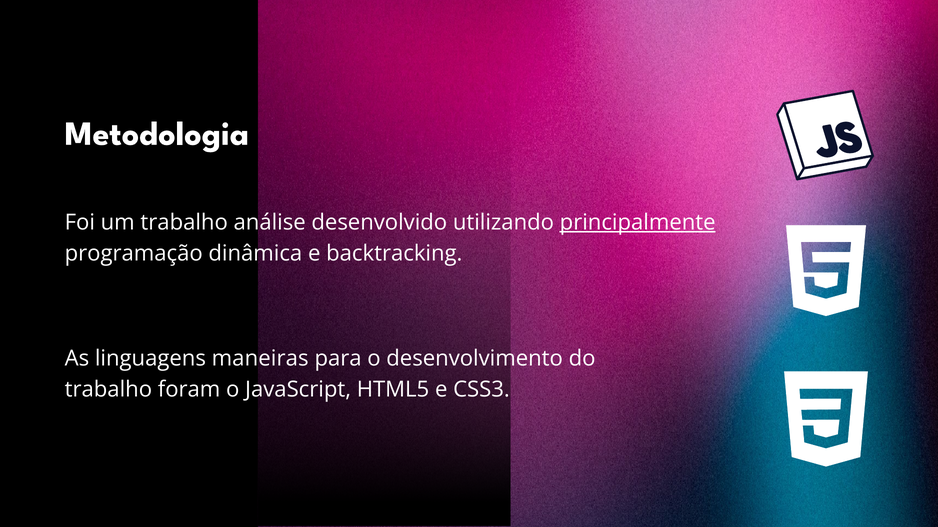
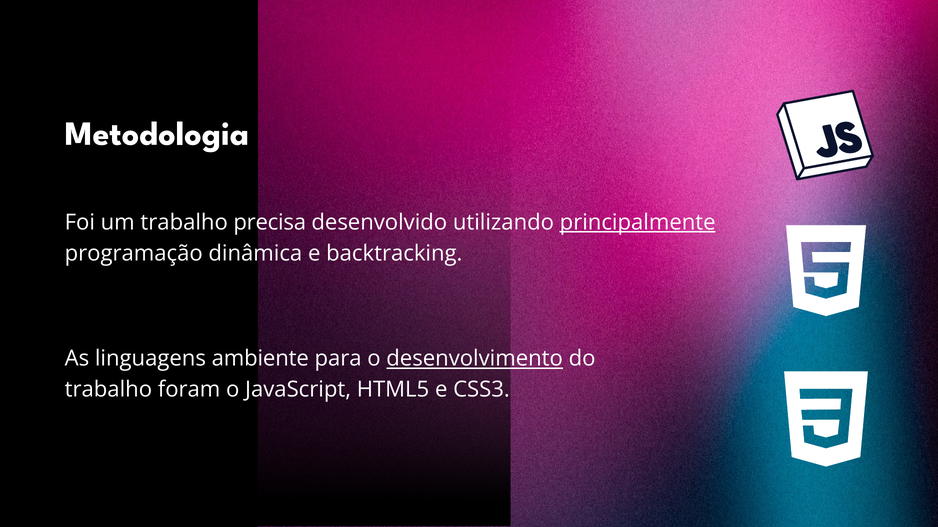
análise: análise -> precisa (270, 223)
maneiras: maneiras -> ambiente (260, 359)
desenvolvimento underline: none -> present (475, 359)
